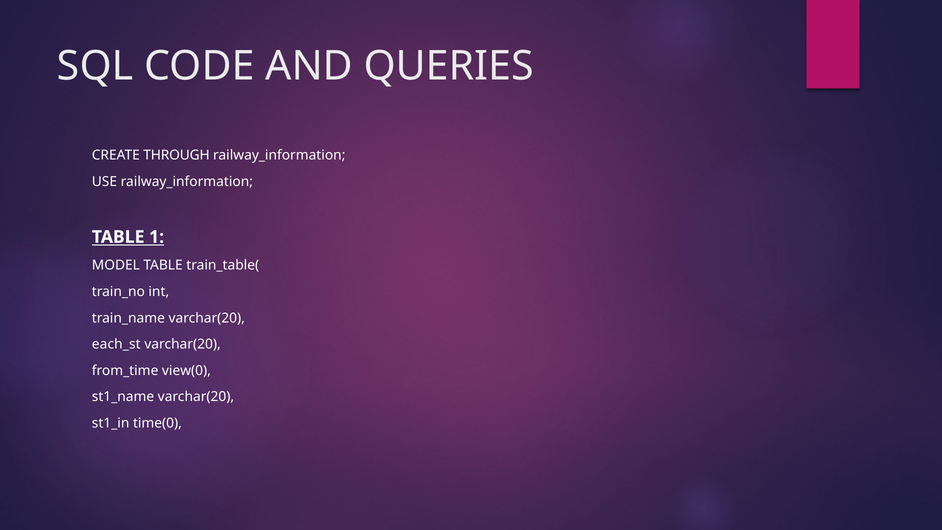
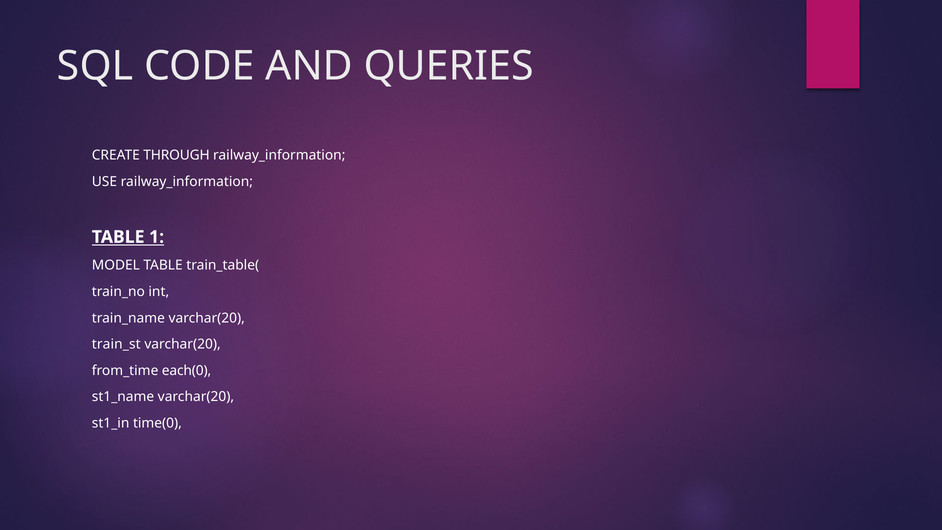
each_st: each_st -> train_st (116, 344)
view(0: view(0 -> each(0 (187, 371)
